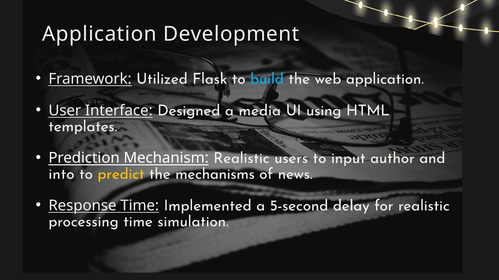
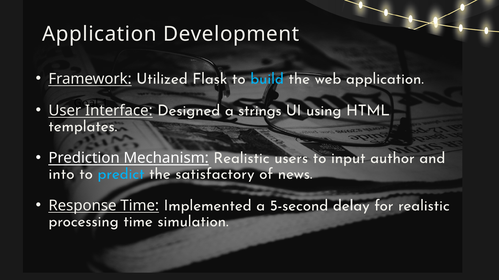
media: media -> strings (260, 111)
predict colour: yellow -> light blue (121, 174)
mechanisms: mechanisms -> satisfactory (215, 174)
